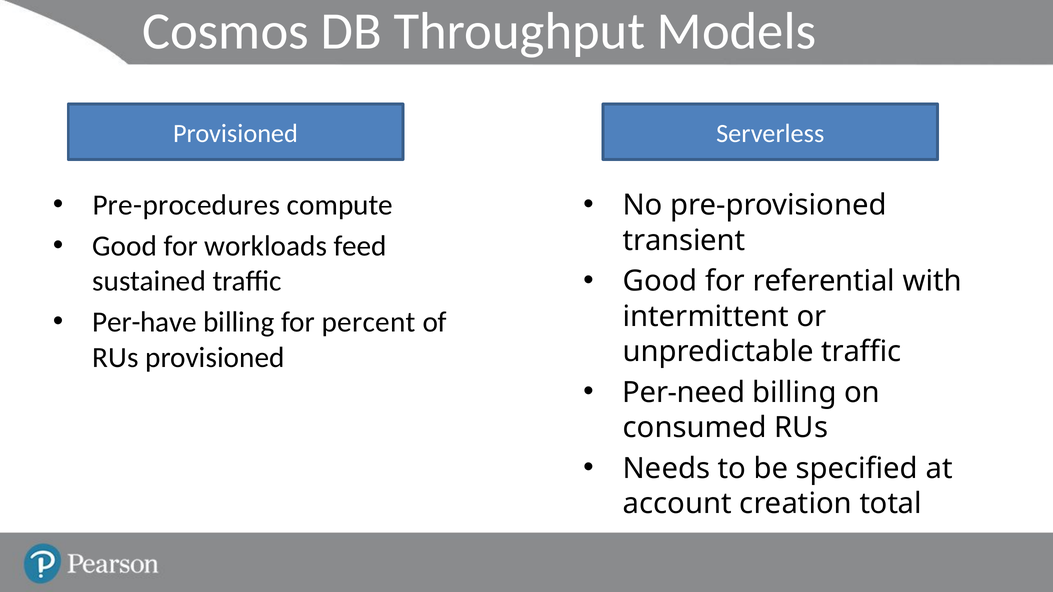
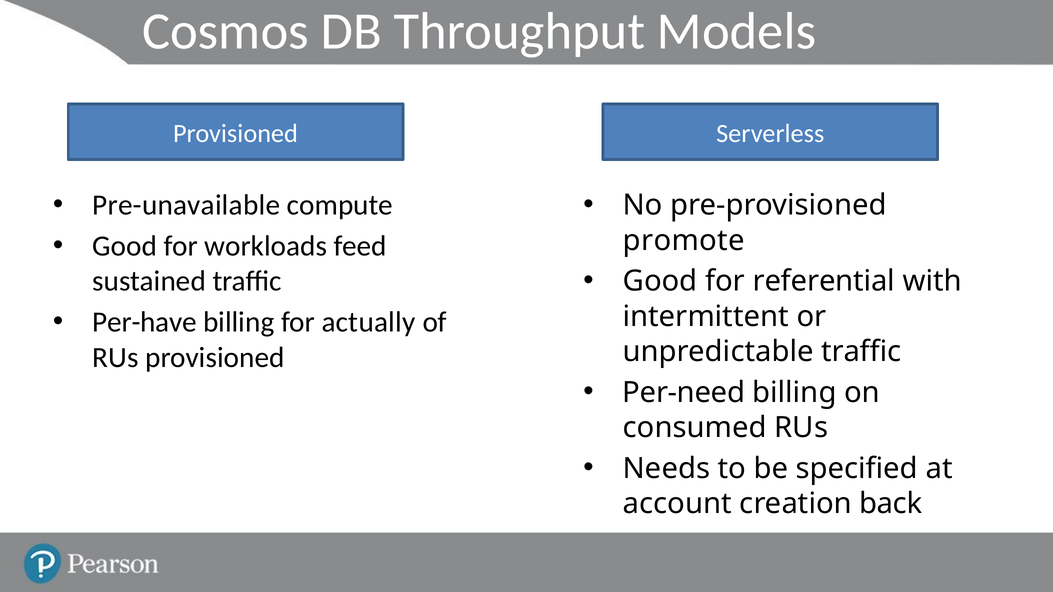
Pre-procedures: Pre-procedures -> Pre-unavailable (186, 205)
transient: transient -> promote (684, 241)
percent: percent -> actually (369, 322)
total: total -> back (891, 504)
